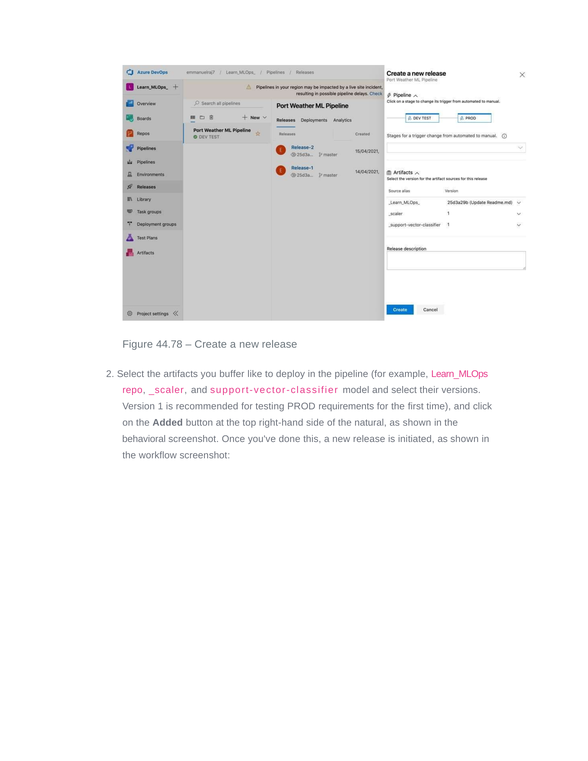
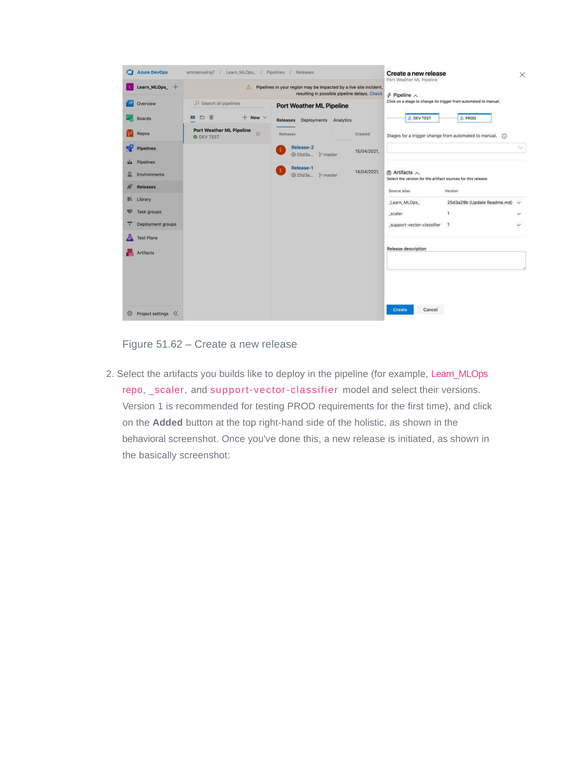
44.78: 44.78 -> 51.62 (169, 344)
buffer: buffer -> builds (232, 374)
natural: natural -> holistic (371, 423)
workflow: workflow -> basically (158, 455)
